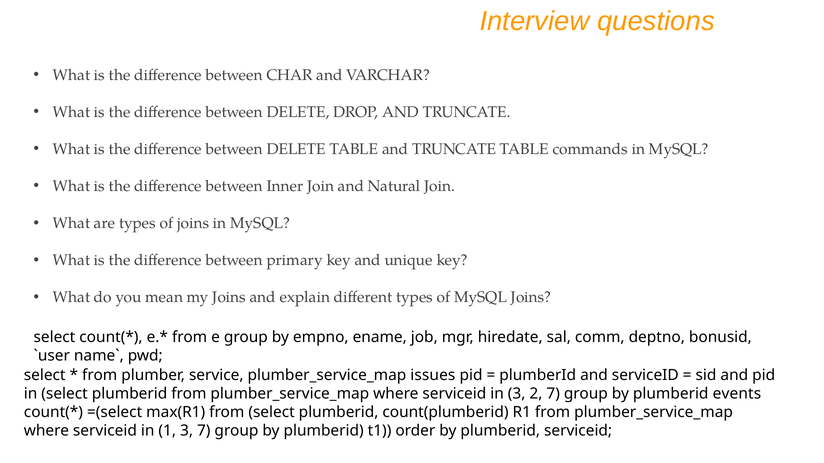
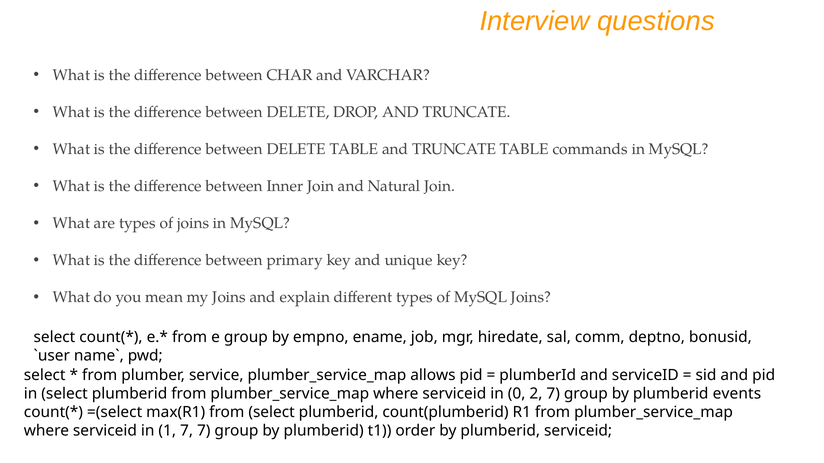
issues: issues -> allows (433, 375)
in 3: 3 -> 0 (517, 394)
1 3: 3 -> 7 (187, 431)
